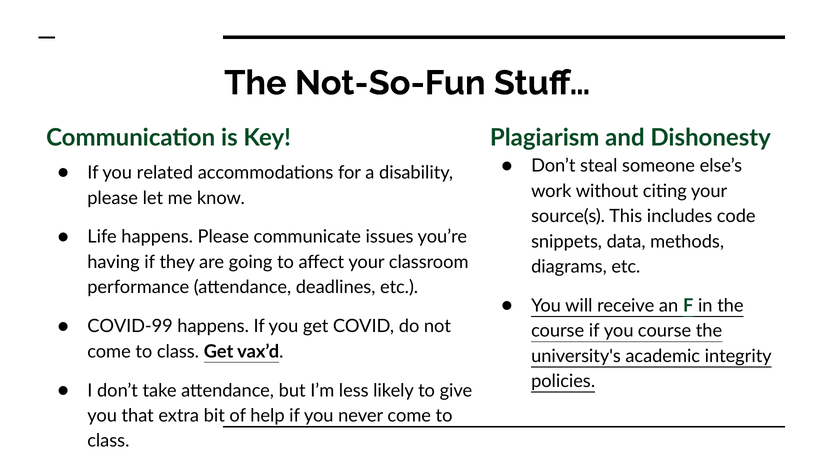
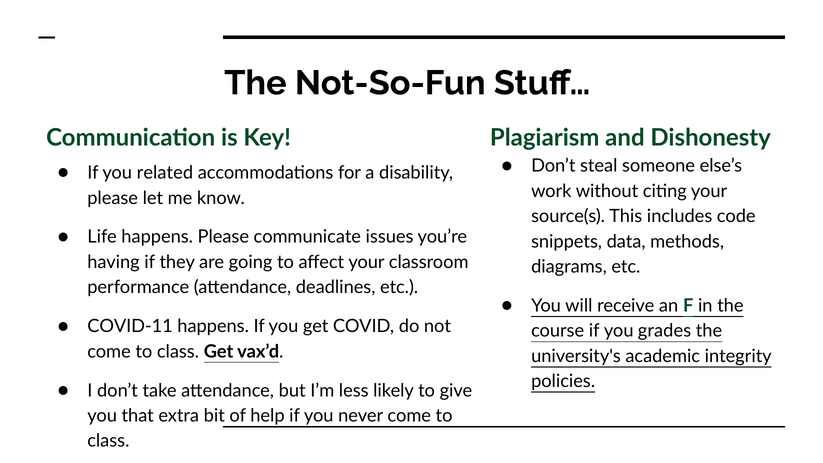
COVID-99: COVID-99 -> COVID-11 (130, 326)
you course: course -> grades (664, 331)
